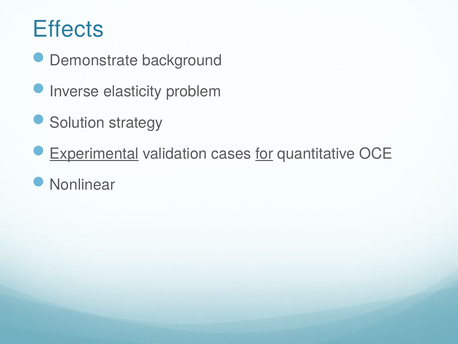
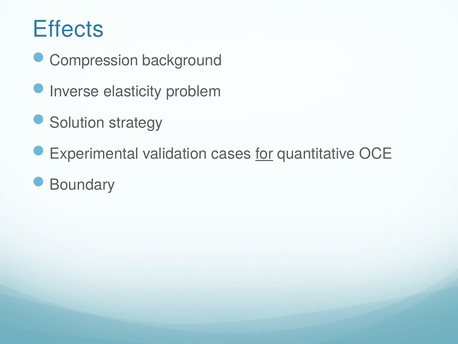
Demonstrate: Demonstrate -> Compression (94, 60)
Experimental underline: present -> none (94, 154)
Nonlinear: Nonlinear -> Boundary (82, 185)
